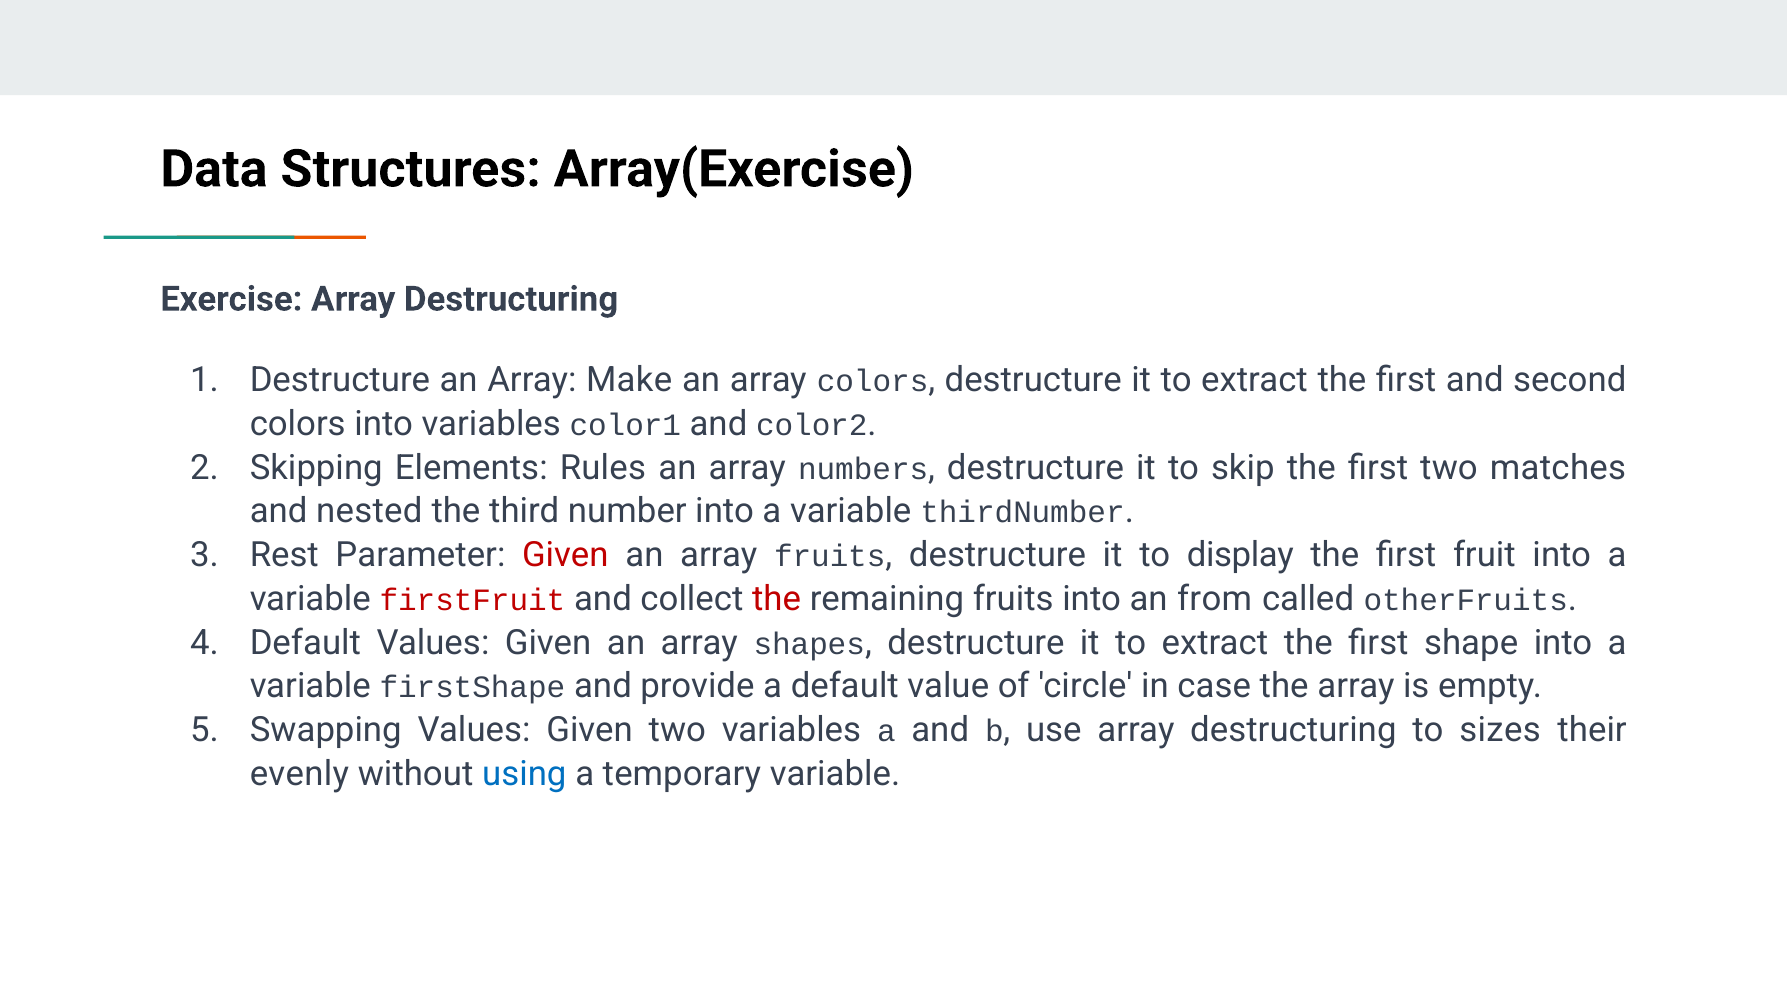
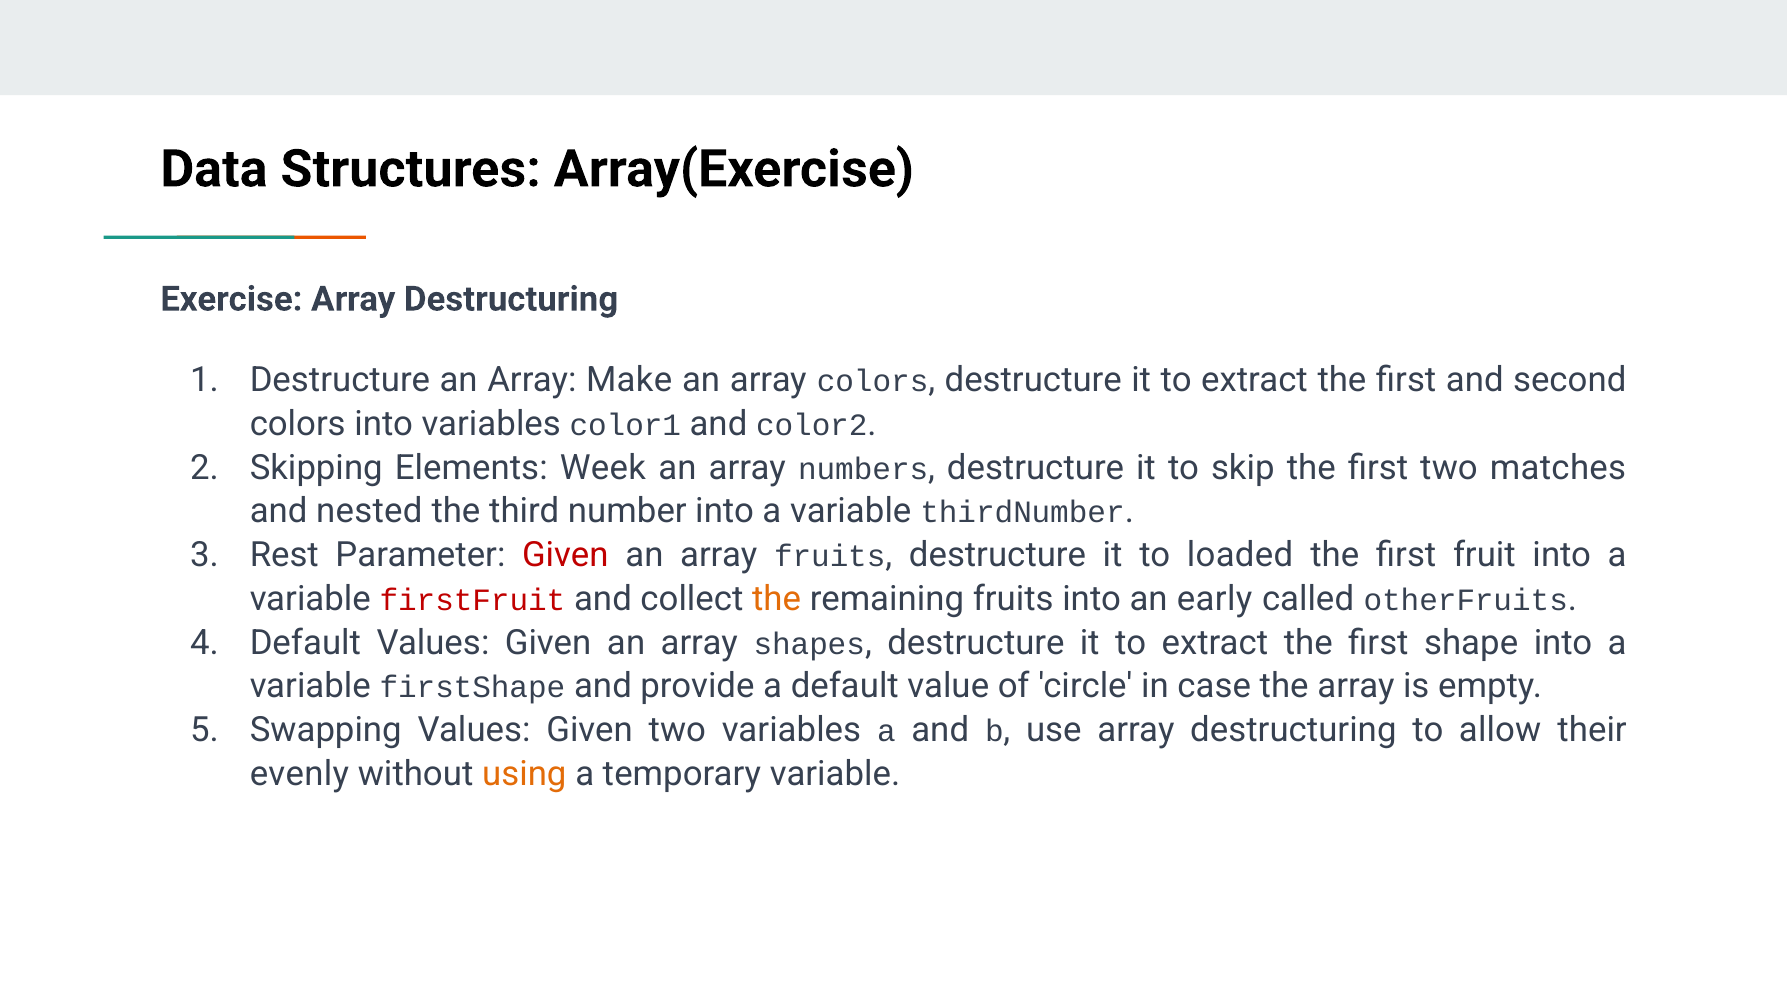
Rules: Rules -> Week (603, 468)
display: display -> loaded (1240, 555)
the colour: red -> orange (777, 599)
from: from -> early (1215, 599)
sizes: sizes -> allow (1500, 730)
using colour: blue -> orange (524, 774)
